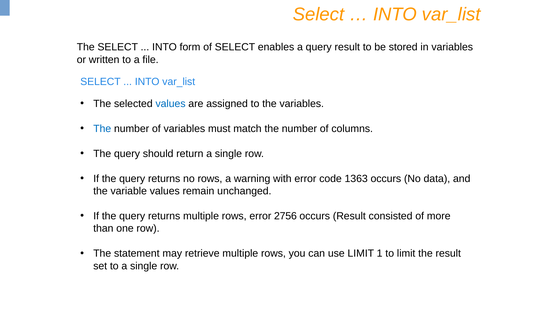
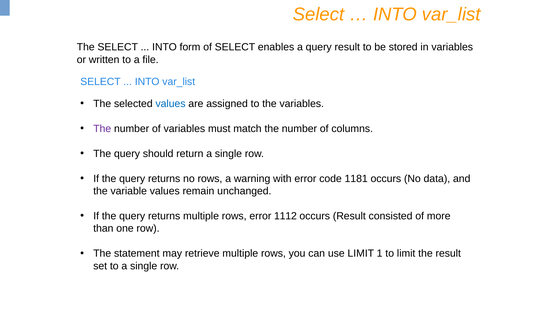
The colour: blue -> purple (102, 129)
1363: 1363 -> 1181 (356, 178)
2756: 2756 -> 1112 (285, 216)
